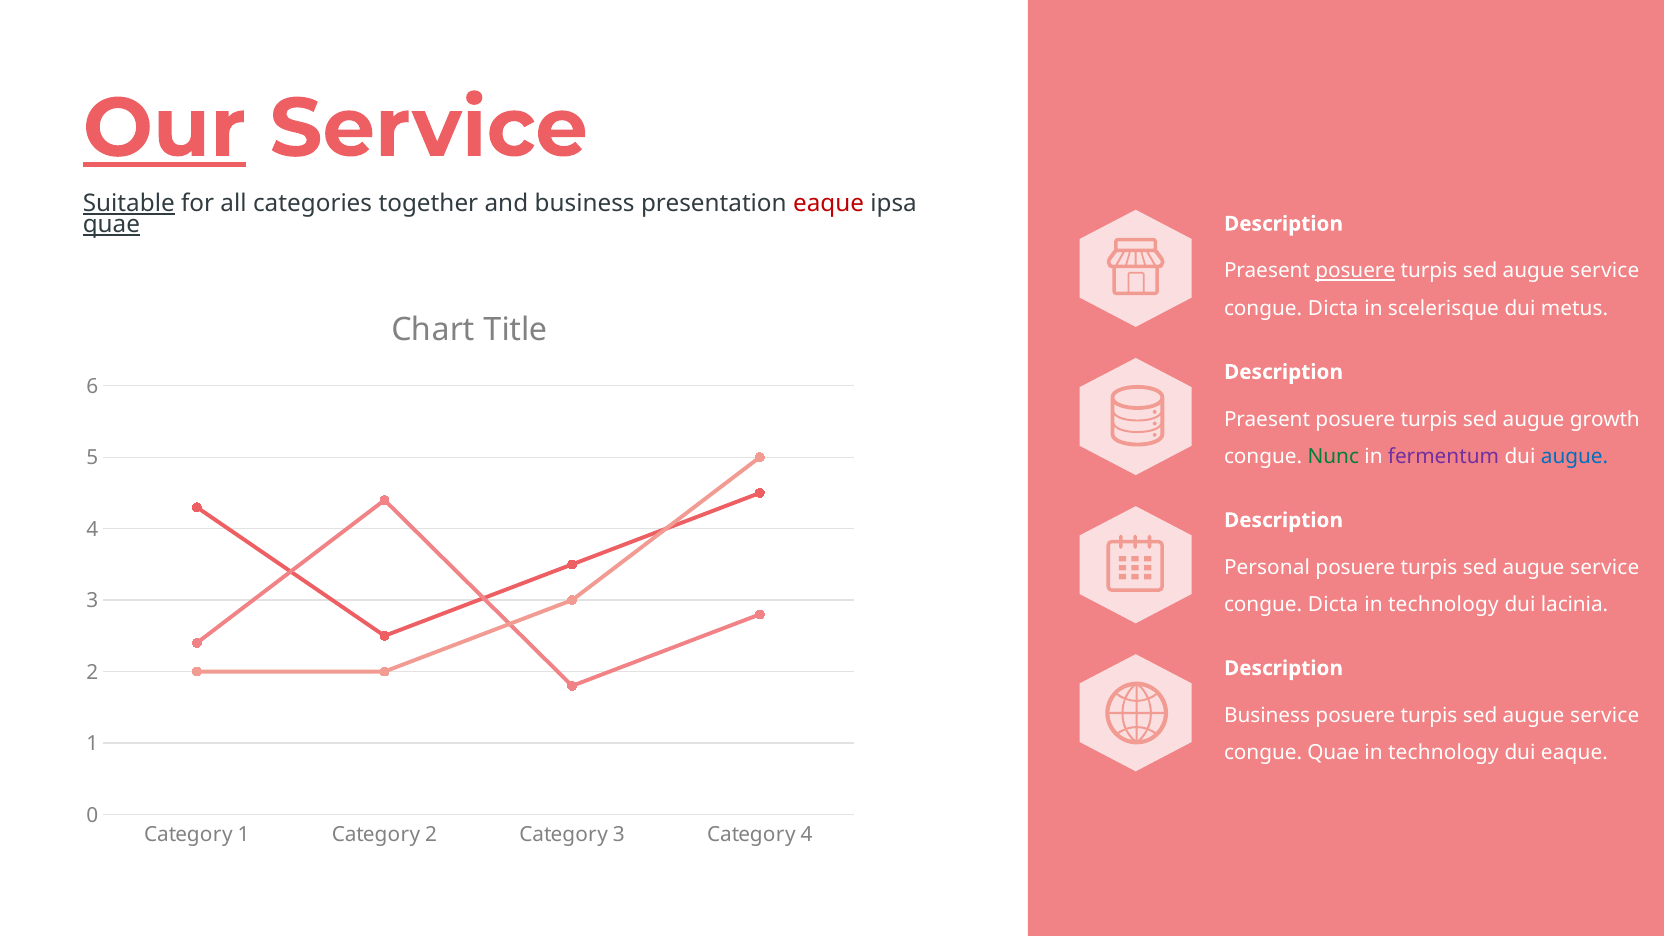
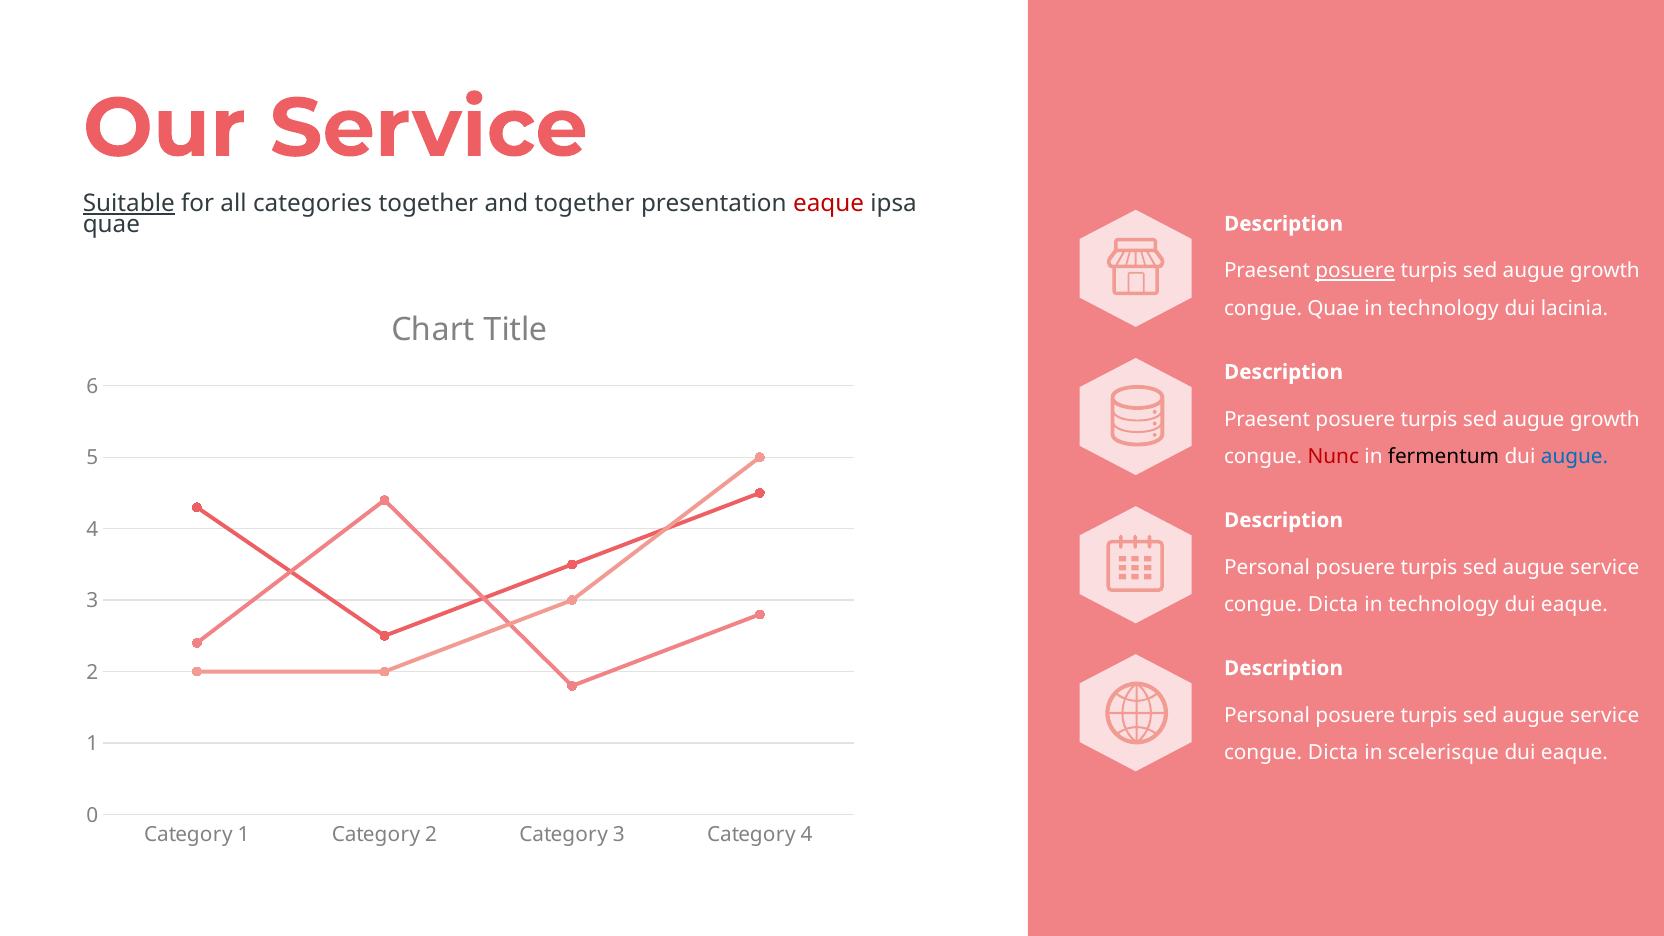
Our underline: present -> none (164, 128)
and business: business -> together (585, 203)
quae underline: present -> none (111, 224)
service: service -> growth (1605, 271)
Dicta: Dicta -> Quae (1333, 309)
scelerisque: scelerisque -> technology (1443, 309)
metus: metus -> lacinia (1575, 309)
Nunc colour: green -> red (1333, 457)
fermentum colour: purple -> black (1443, 457)
lacinia: lacinia -> eaque (1574, 605)
Business: Business -> Personal (1267, 716)
Quae: Quae -> Dicta (1333, 753)
technology: technology -> scelerisque (1443, 753)
